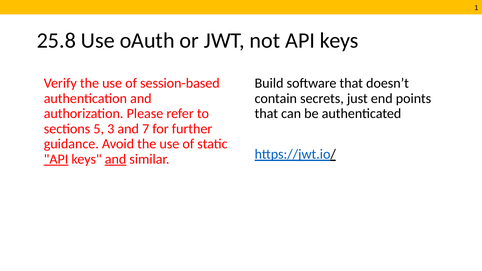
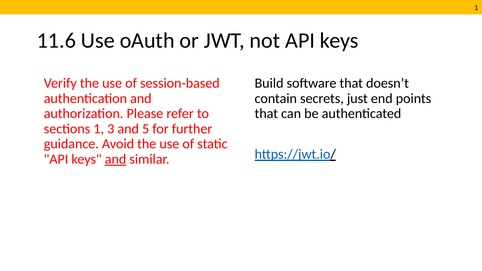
25.8: 25.8 -> 11.6 (56, 40)
sections 5: 5 -> 1 (99, 129)
7: 7 -> 5 (146, 129)
API underline: present -> none (56, 159)
